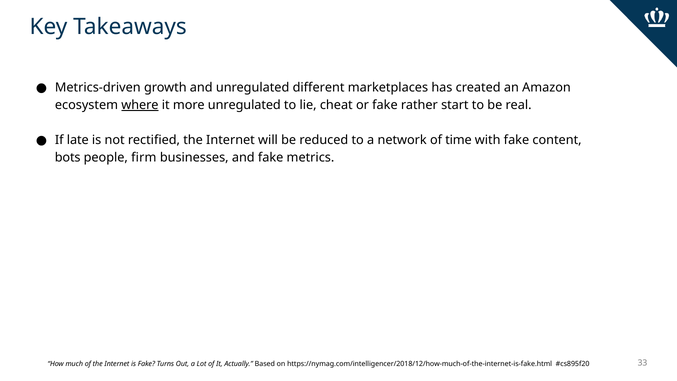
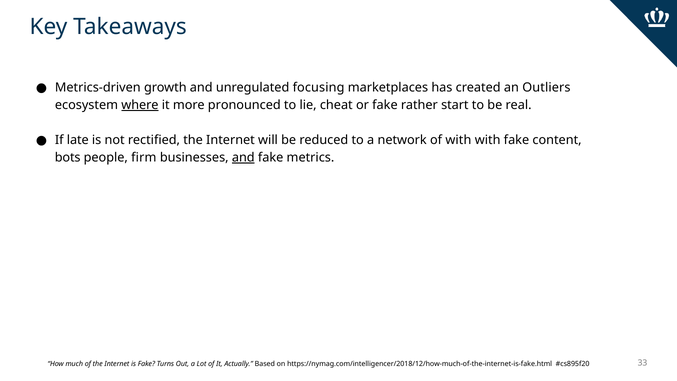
different: different -> focusing (319, 87)
Amazon: Amazon -> Outliers (546, 87)
more unregulated: unregulated -> pronounced (244, 105)
of time: time -> with (458, 140)
and underline: none -> present (243, 158)
